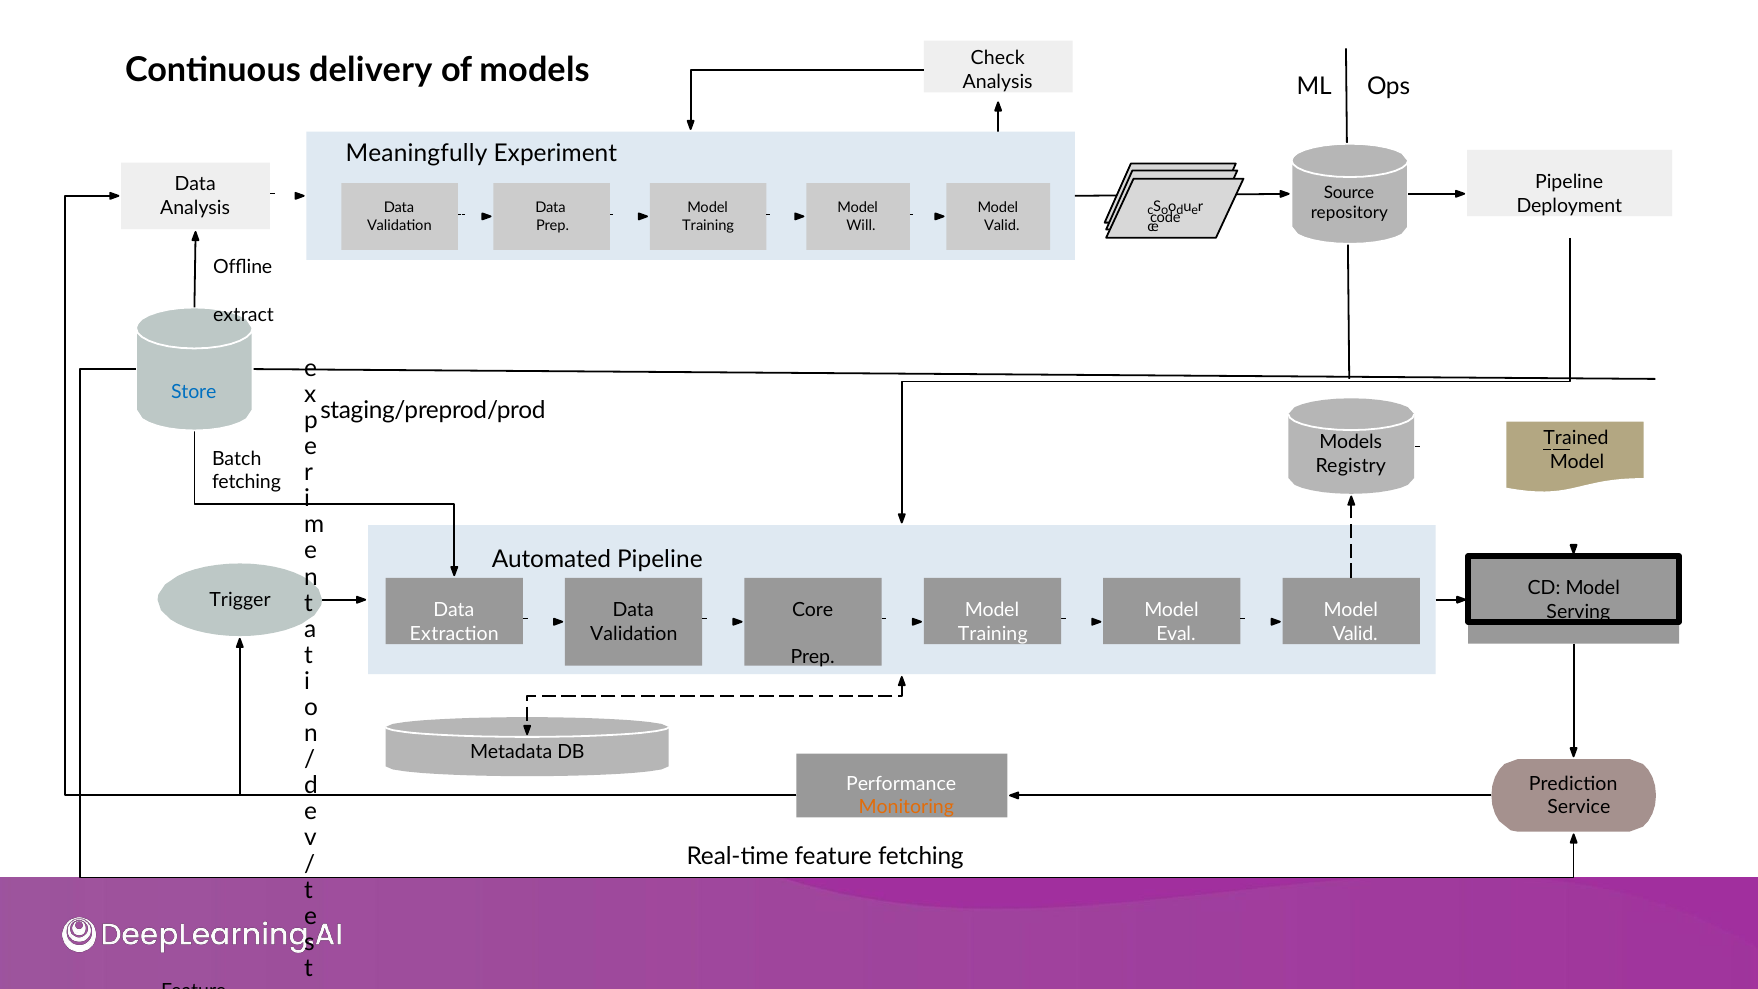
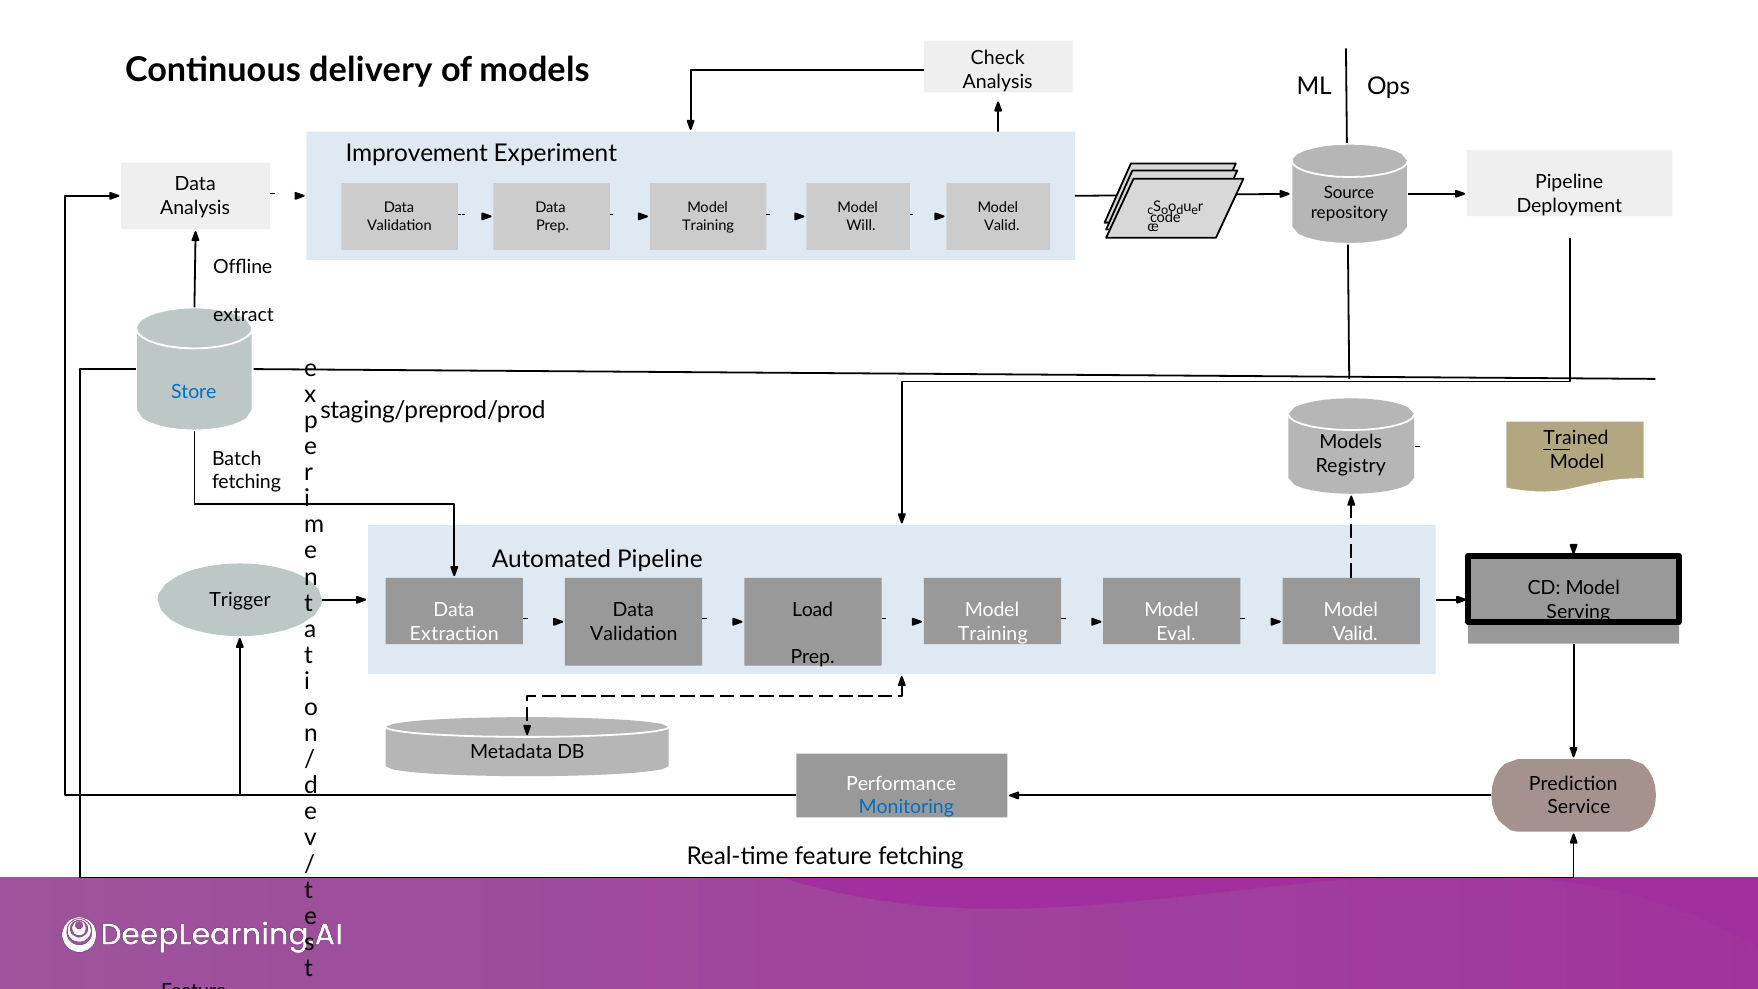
Meaningfully: Meaningfully -> Improvement (417, 154)
Core: Core -> Load (813, 610)
Monitoring colour: orange -> blue (906, 807)
